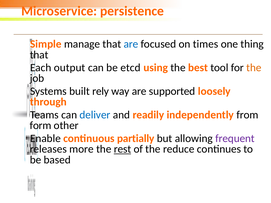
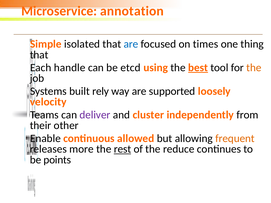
persistence: persistence -> annotation (132, 11)
manage: manage -> isolated (82, 44)
output: output -> handle (70, 68)
best underline: none -> present (198, 68)
through: through -> velocity (48, 102)
deliver colour: blue -> purple (95, 115)
readily: readily -> cluster (148, 115)
form: form -> their (41, 126)
partially: partially -> allowed (136, 139)
frequent colour: purple -> orange (235, 139)
based: based -> points (57, 160)
